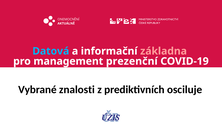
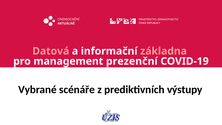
Datová colour: light blue -> pink (51, 51)
znalosti: znalosti -> scénáře (77, 89)
osciluje: osciluje -> výstupy (185, 89)
